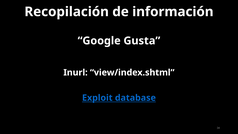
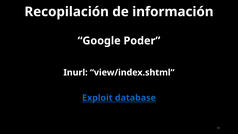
Gusta: Gusta -> Poder (142, 41)
